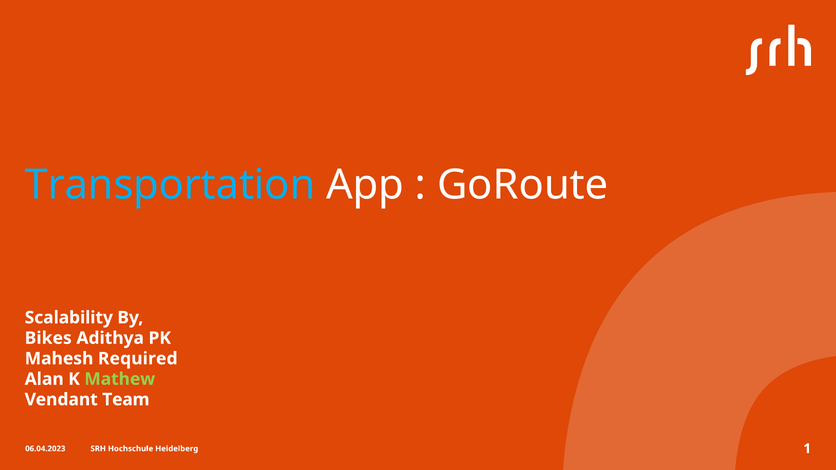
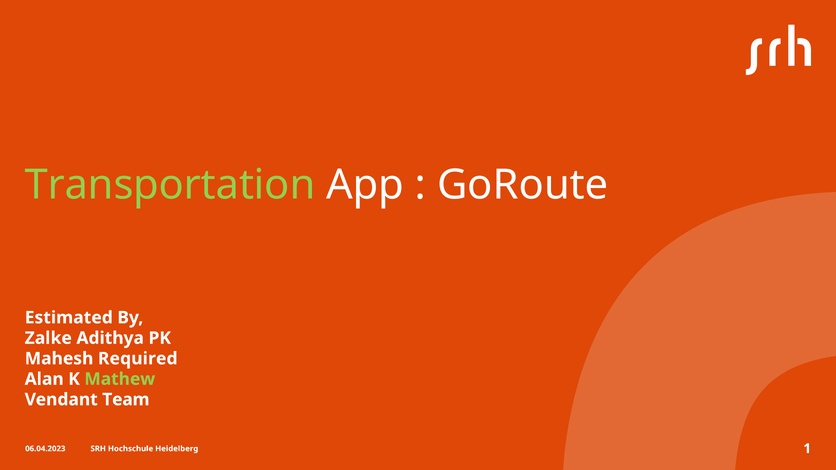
Transportation colour: light blue -> light green (170, 185)
Scalability: Scalability -> Estimated (69, 318)
Bikes: Bikes -> Zalke (48, 338)
